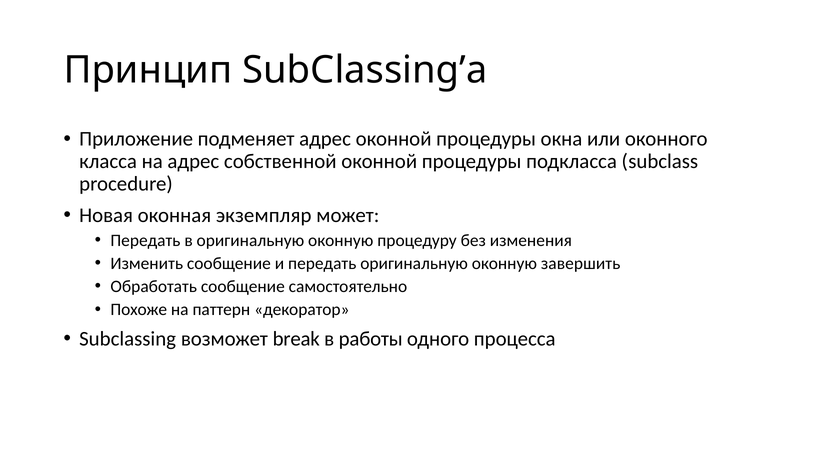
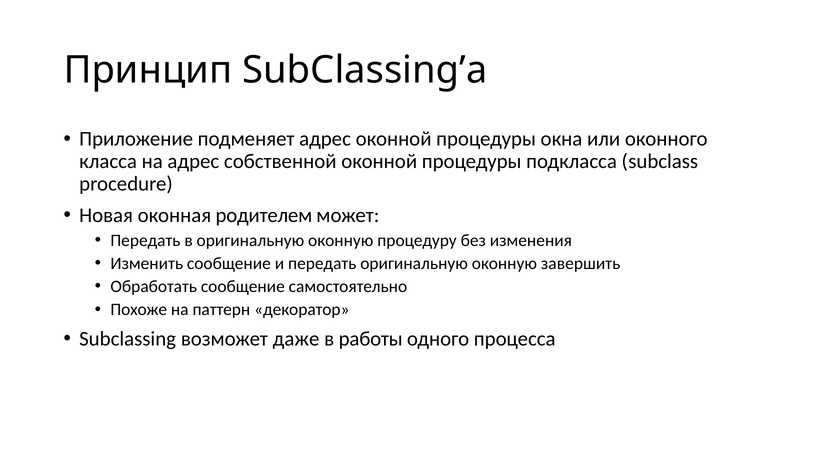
экземпляр: экземпляр -> родителем (264, 215)
break: break -> даже (296, 339)
